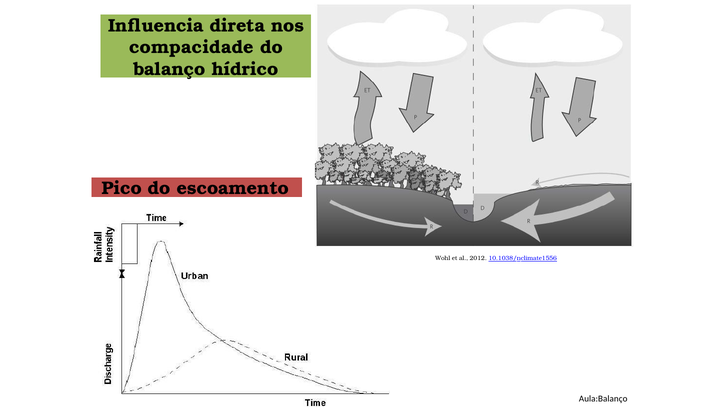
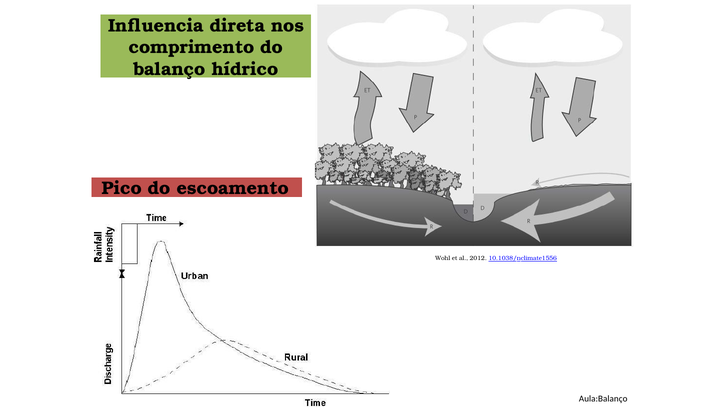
compacidade: compacidade -> comprimento (192, 47)
